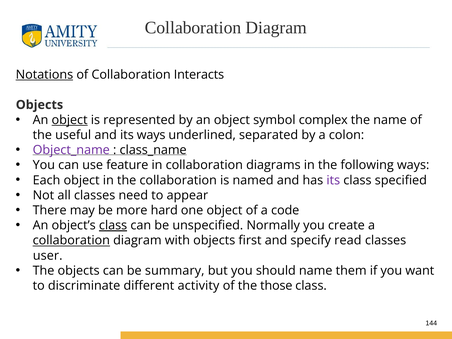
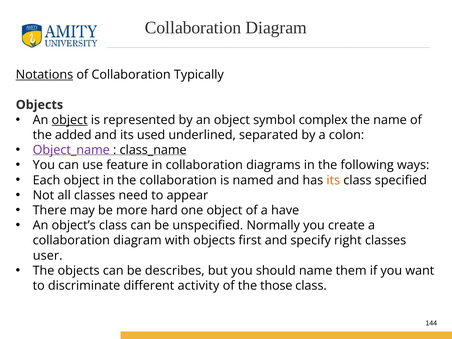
Interacts: Interacts -> Typically (199, 75)
useful: useful -> added (73, 135)
its ways: ways -> used (151, 135)
its colour: purple -> orange (333, 180)
code: code -> have (285, 210)
class underline: present -> none (113, 225)
collaboration underline: present -> none (71, 240)
read: read -> right (348, 240)
summary: summary -> describes (175, 271)
